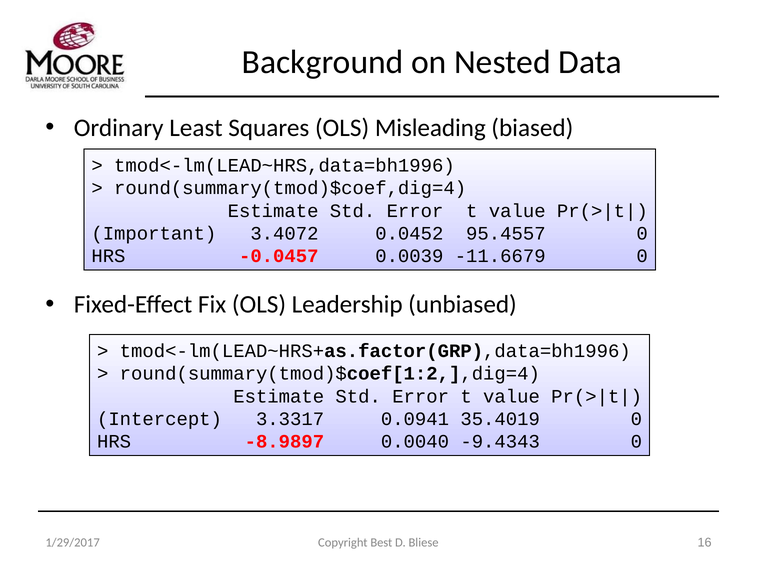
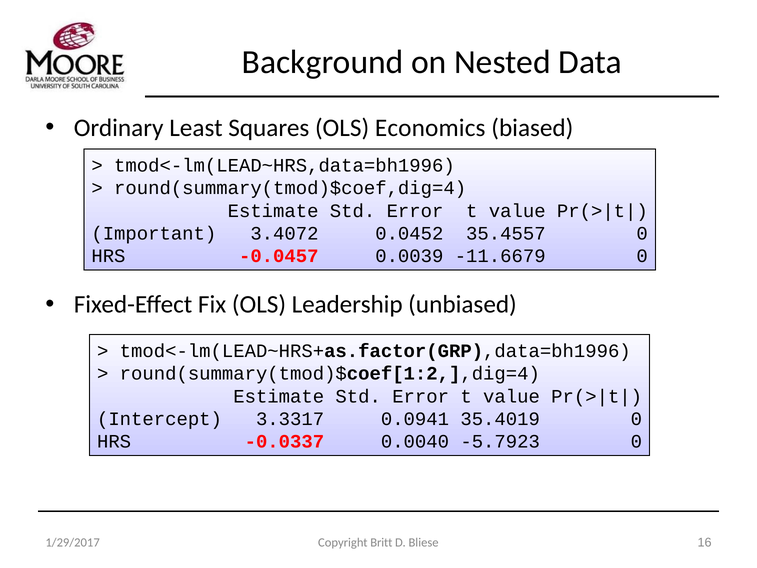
Misleading: Misleading -> Economics (430, 128)
95.4557: 95.4557 -> 35.4557 (506, 233)
-8.9897: -8.9897 -> -0.0337 (284, 442)
-9.4343: -9.4343 -> -5.7923 (500, 442)
Best: Best -> Britt (381, 542)
